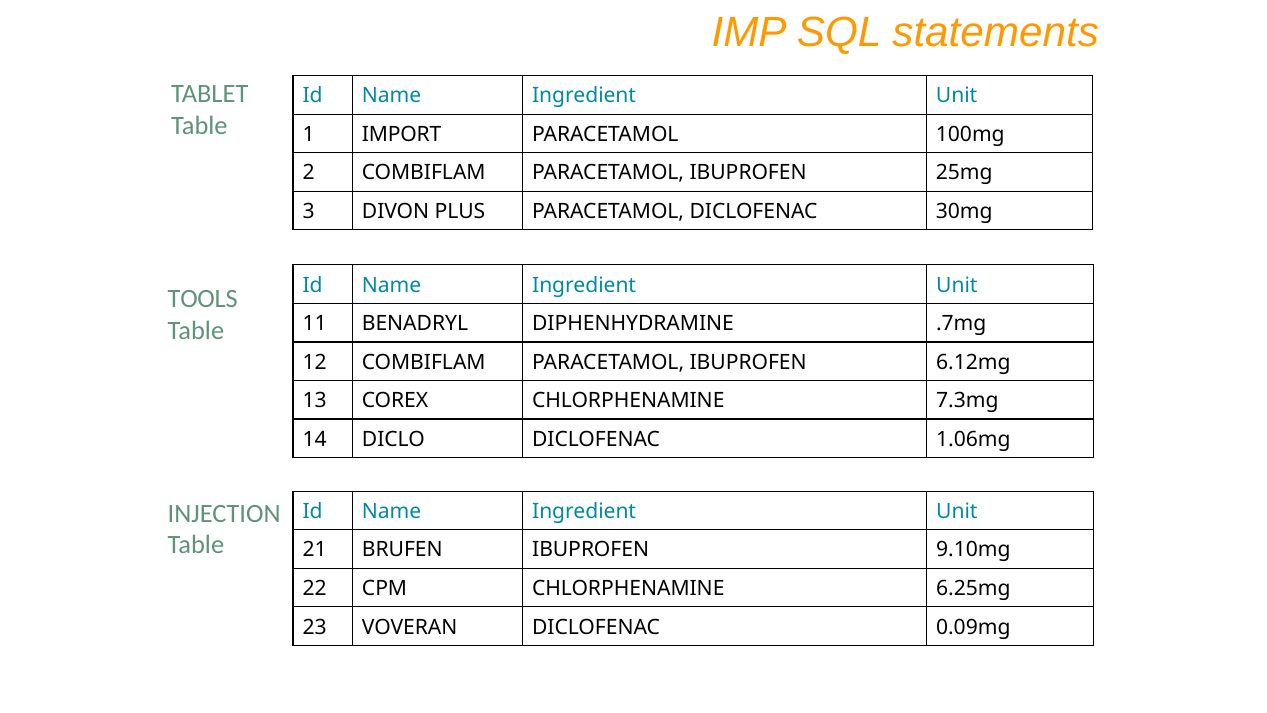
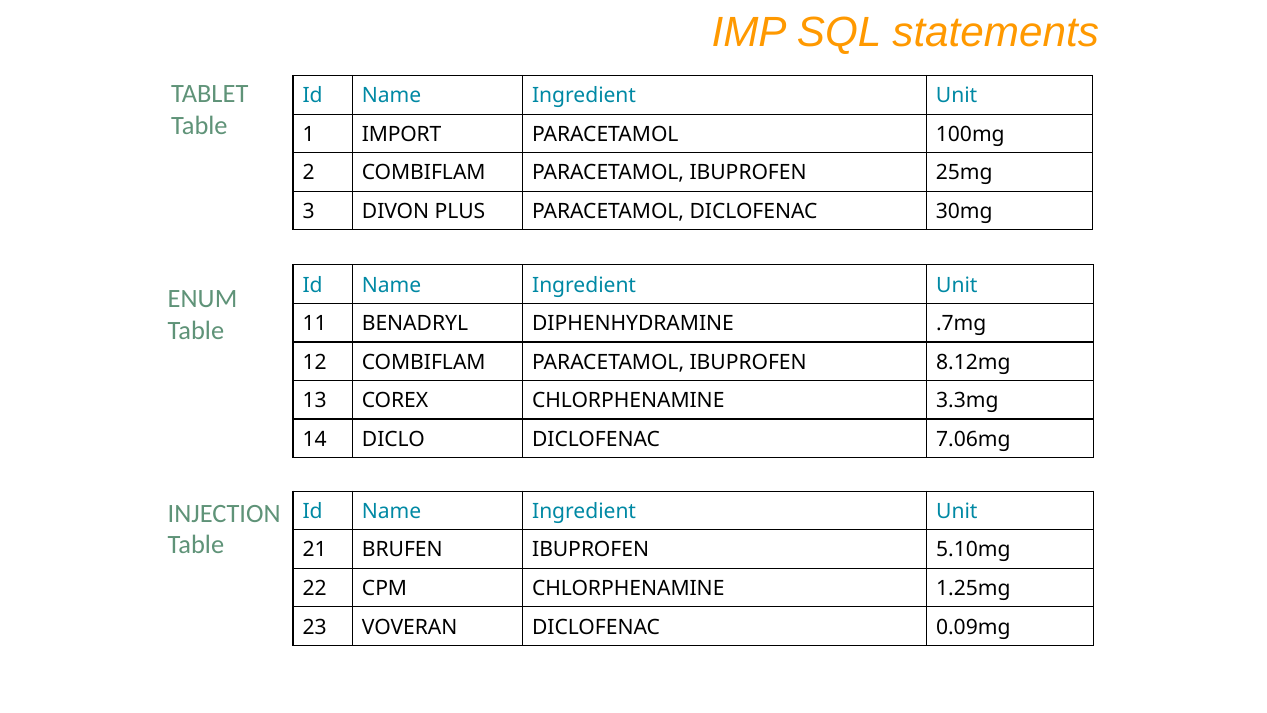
TOOLS: TOOLS -> ENUM (202, 299)
6.12mg: 6.12mg -> 8.12mg (973, 362)
7.3mg: 7.3mg -> 3.3mg (967, 401)
1.06mg: 1.06mg -> 7.06mg (973, 439)
9.10mg: 9.10mg -> 5.10mg (973, 550)
6.25mg: 6.25mg -> 1.25mg (973, 588)
